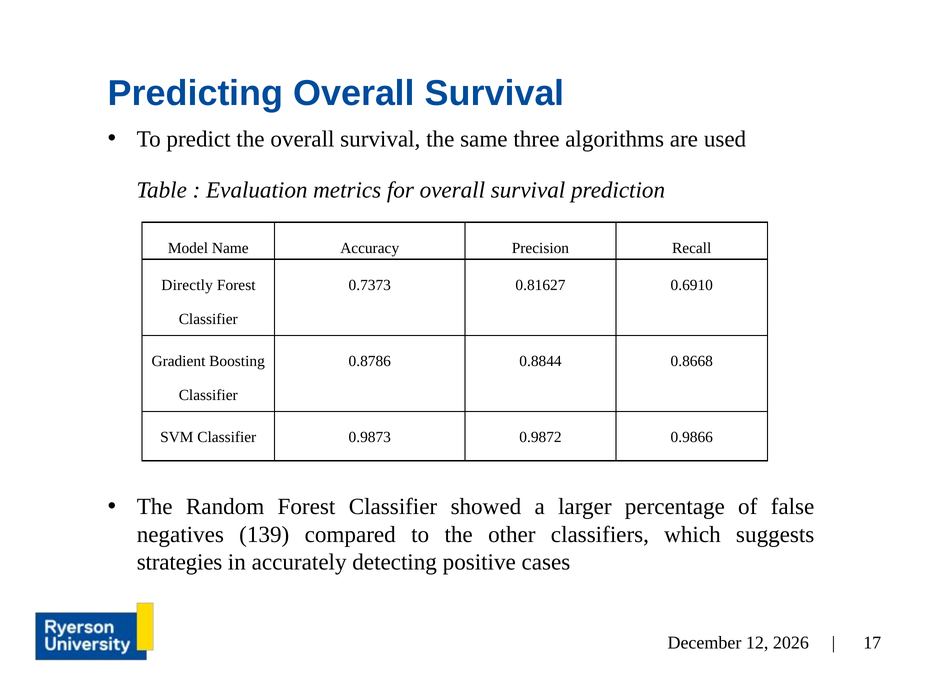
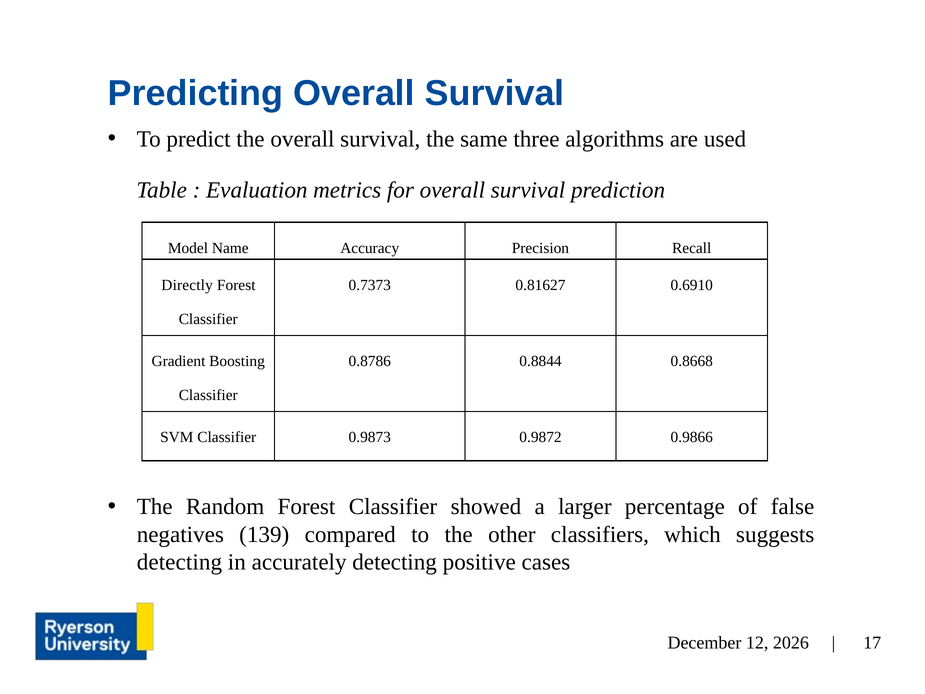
strategies: strategies -> detecting (179, 562)
